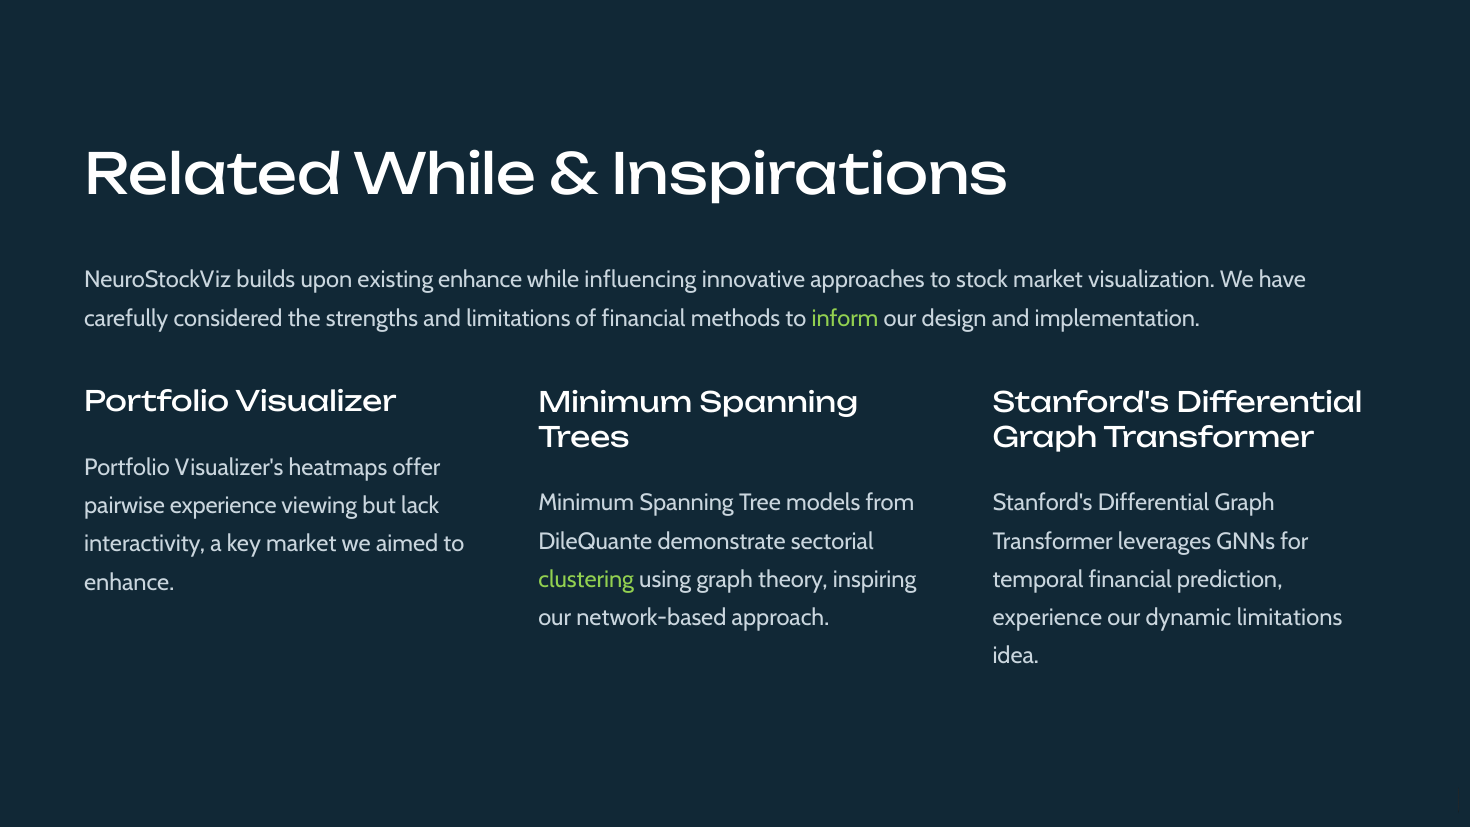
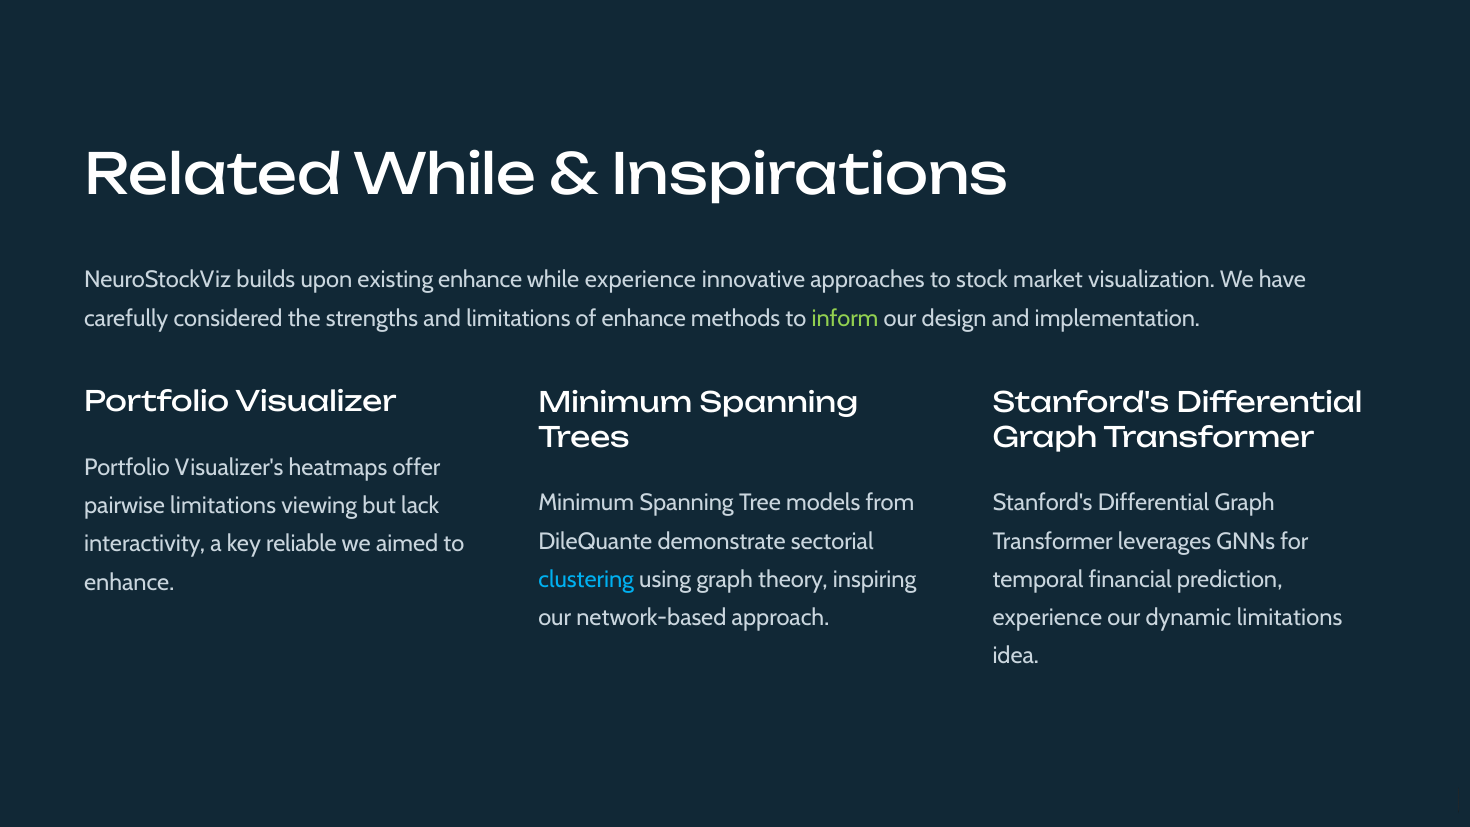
while influencing: influencing -> experience (640, 280)
of financial: financial -> enhance (644, 318)
pairwise experience: experience -> limitations (223, 506)
key market: market -> reliable (301, 544)
clustering colour: light green -> light blue (586, 579)
